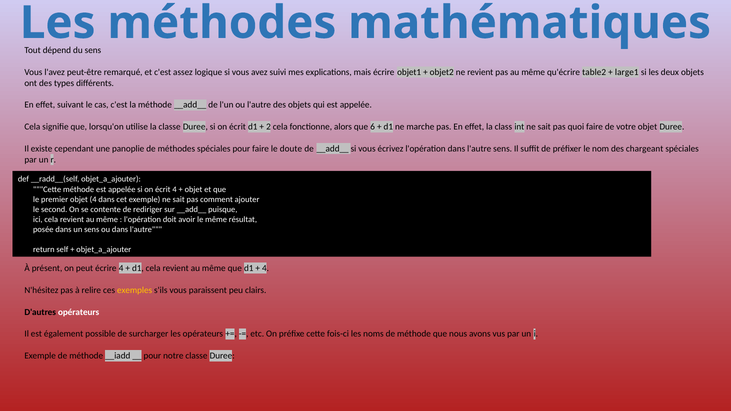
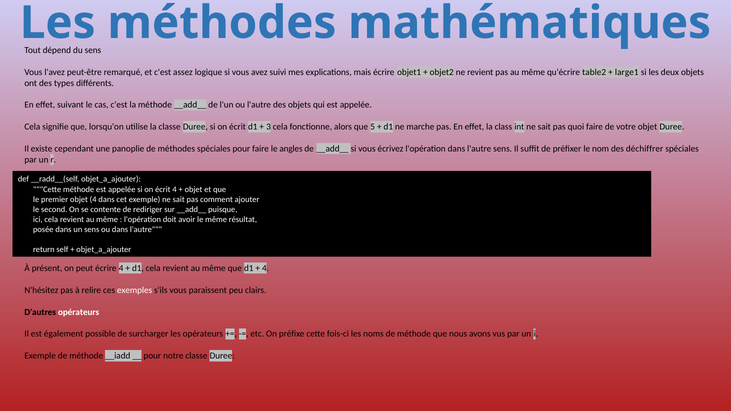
2: 2 -> 3 (268, 127)
6: 6 -> 5 (373, 127)
doute: doute -> angles (291, 149)
chargeant: chargeant -> déchiffrer (645, 149)
exemples colour: yellow -> white (135, 290)
